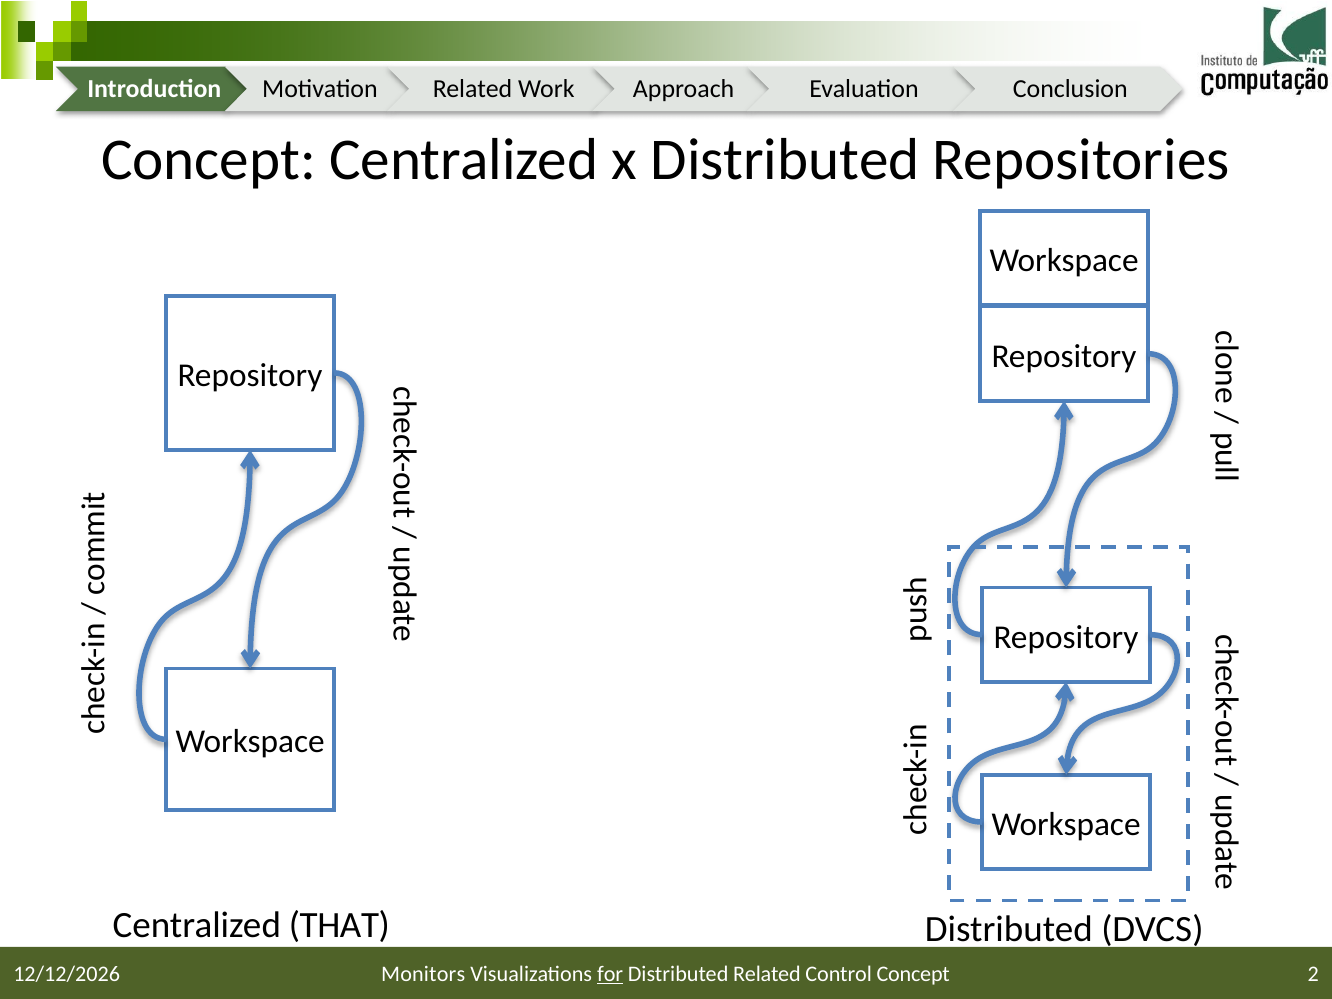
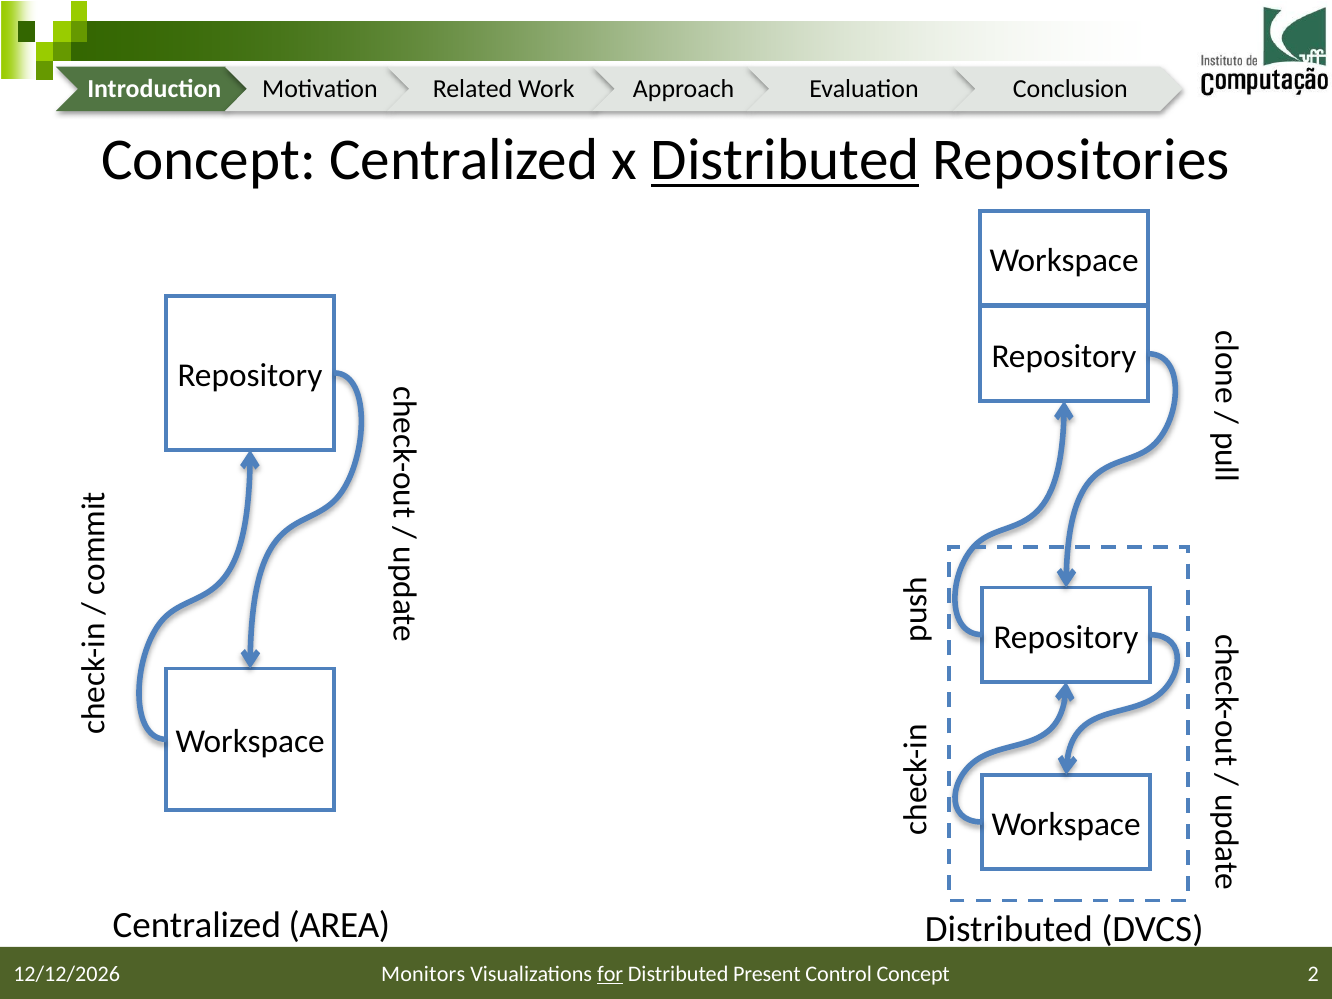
Distributed underline: none -> present (785, 160)
THAT: THAT -> AREA (339, 925)
Distributed Related: Related -> Present (767, 974)
